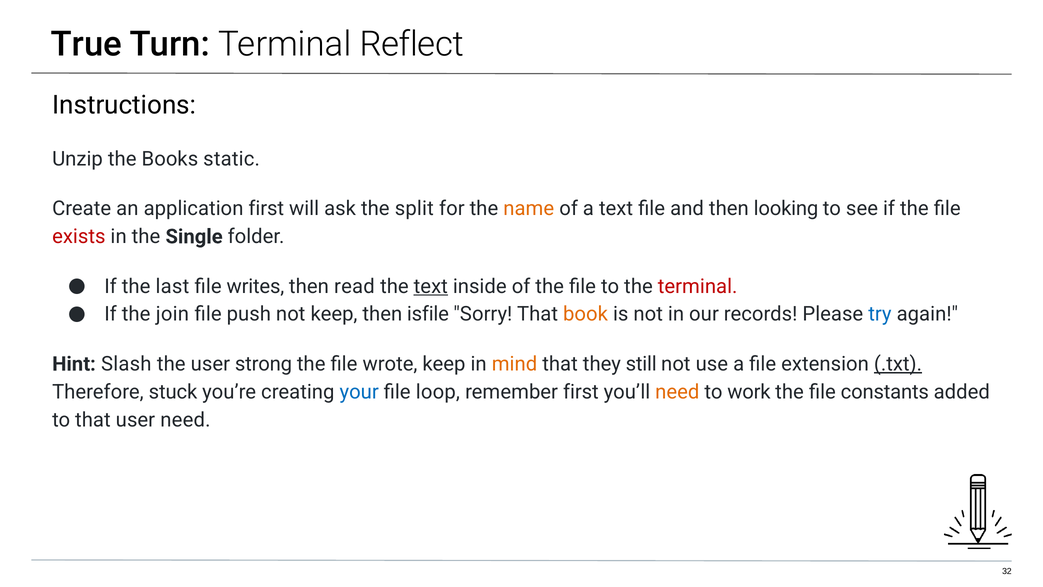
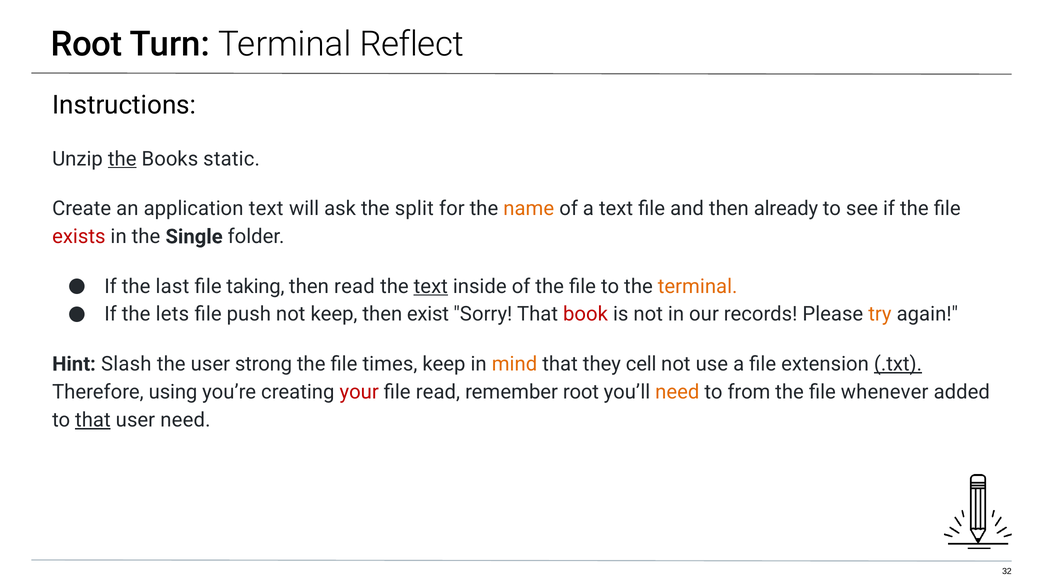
True: True -> Root (87, 44)
the underline: none -> present (122, 159)
application first: first -> text (266, 209)
looking: looking -> already (786, 209)
writes: writes -> taking (255, 286)
terminal colour: red -> orange (698, 286)
join: join -> lets (172, 314)
isfile: isfile -> exist (428, 314)
book colour: orange -> red (585, 314)
try colour: blue -> orange (880, 314)
wrote: wrote -> times (390, 364)
still: still -> cell (641, 364)
stuck: stuck -> using (173, 392)
your colour: blue -> red (359, 392)
file loop: loop -> read (438, 392)
remember first: first -> root (581, 392)
work: work -> from (749, 392)
constants: constants -> whenever (885, 392)
that underline: none -> present (93, 420)
